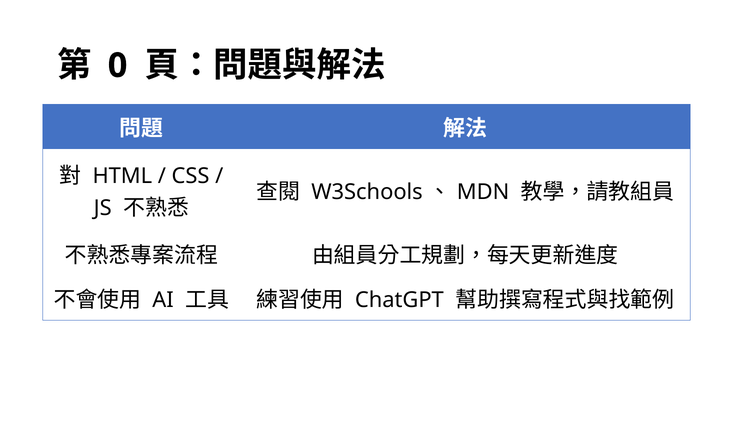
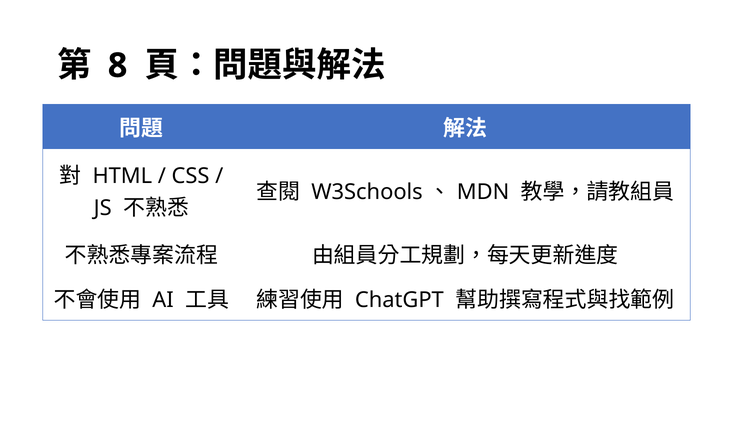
0: 0 -> 8 (118, 66)
